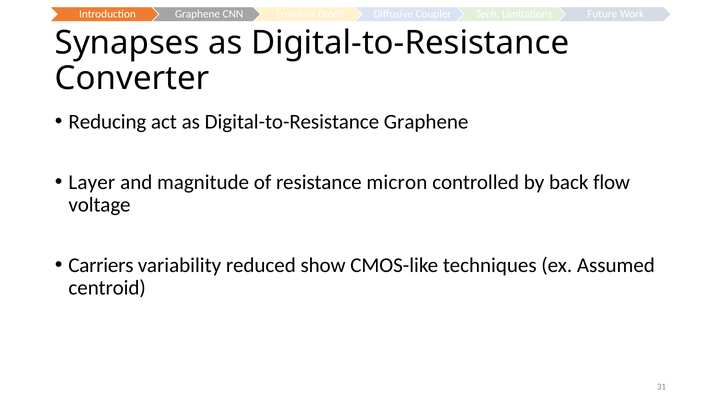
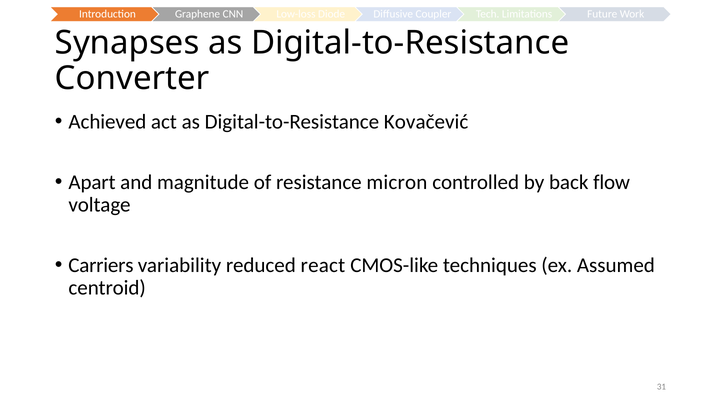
Reducing: Reducing -> Achieved (107, 122)
Digital-to-Resistance Graphene: Graphene -> Kovačević (426, 122)
Layer: Layer -> Apart (92, 182)
show: show -> react (323, 266)
